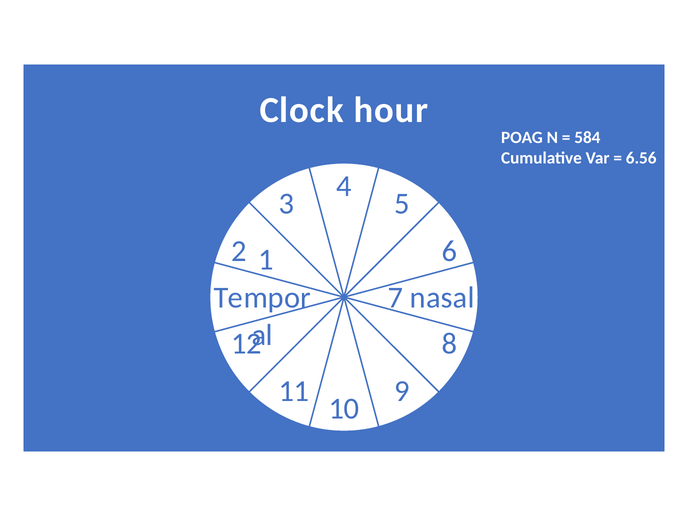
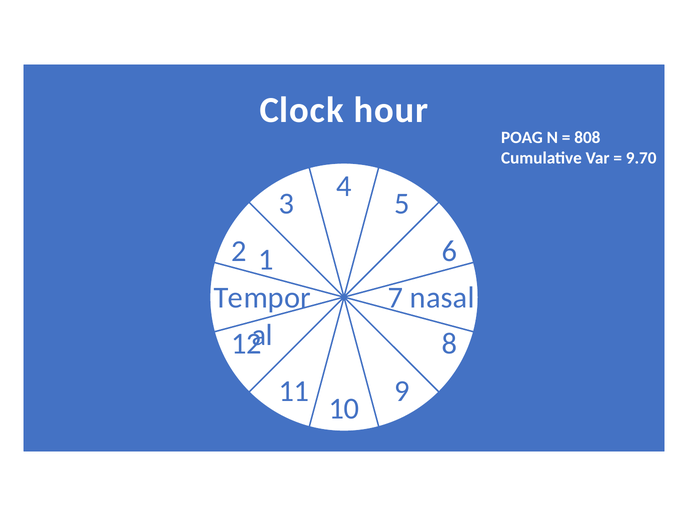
584: 584 -> 808 (587, 137)
6.56: 6.56 -> 9.70 (641, 158)
